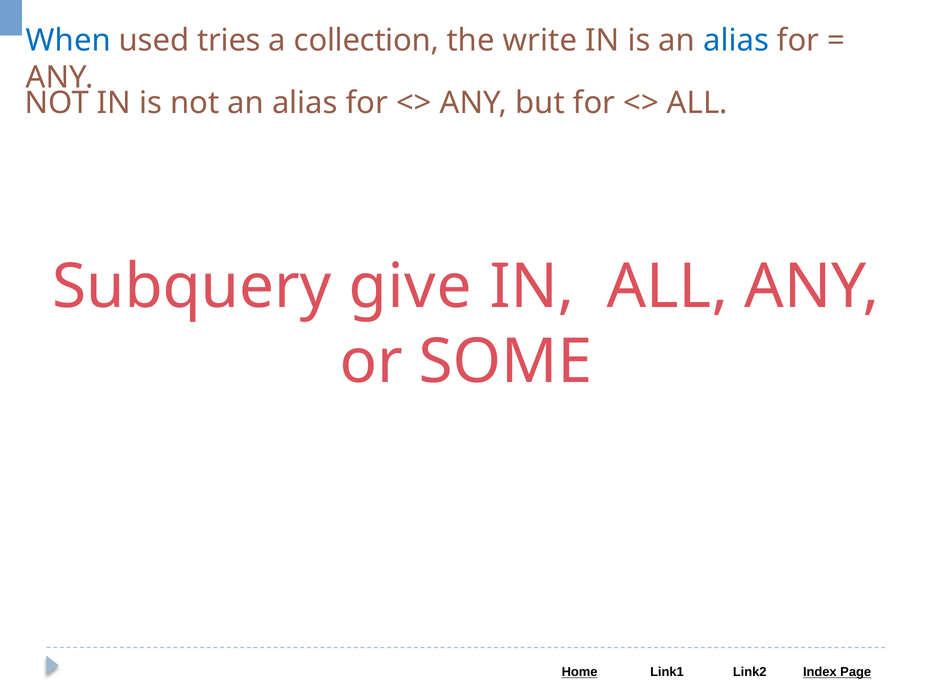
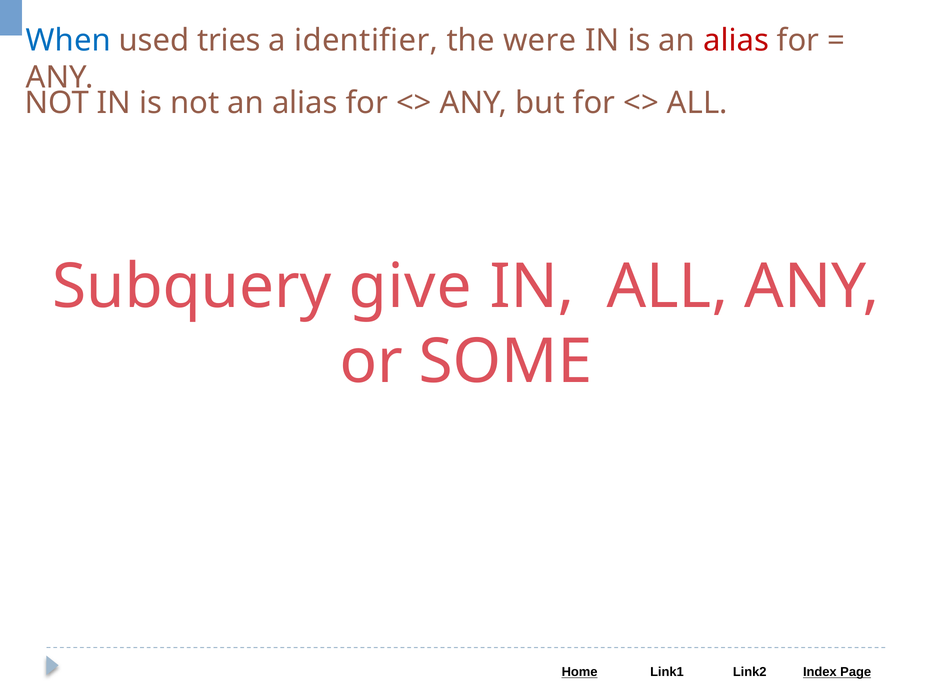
collection: collection -> identifier (366, 40)
write: write -> were (540, 40)
alias colour: blue -> red (736, 40)
